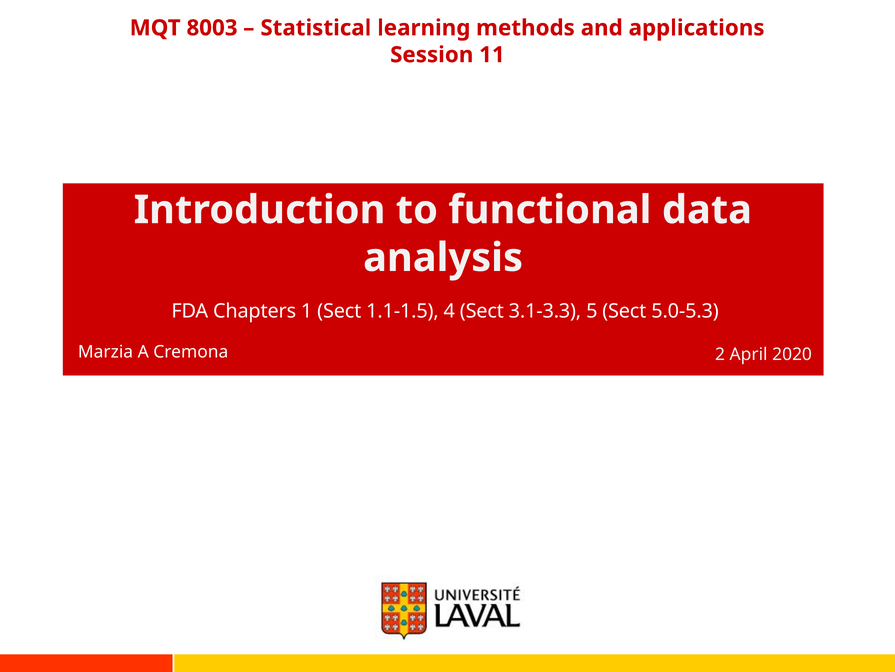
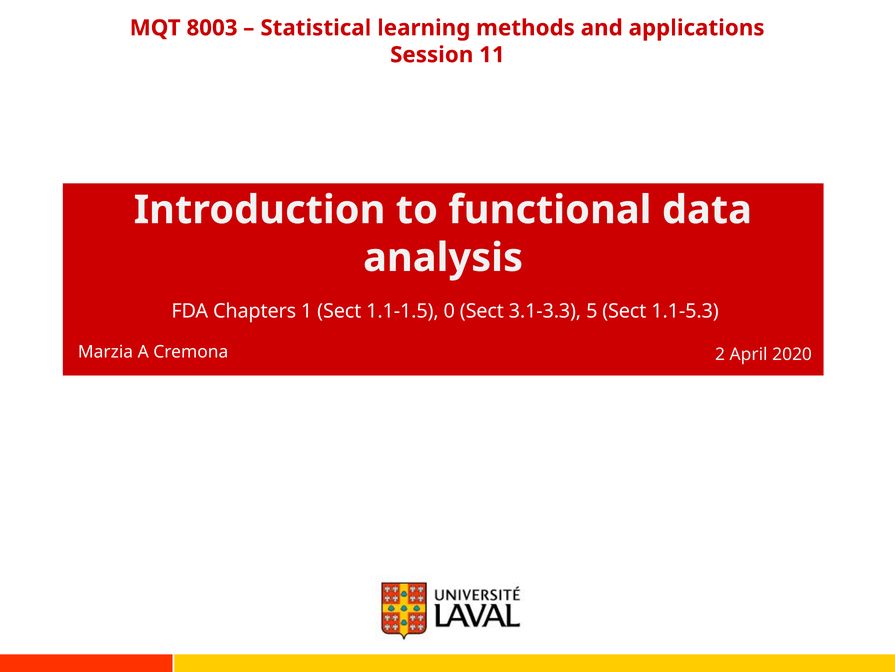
4: 4 -> 0 (449, 311)
5.0-5.3: 5.0-5.3 -> 1.1-5.3 (685, 311)
